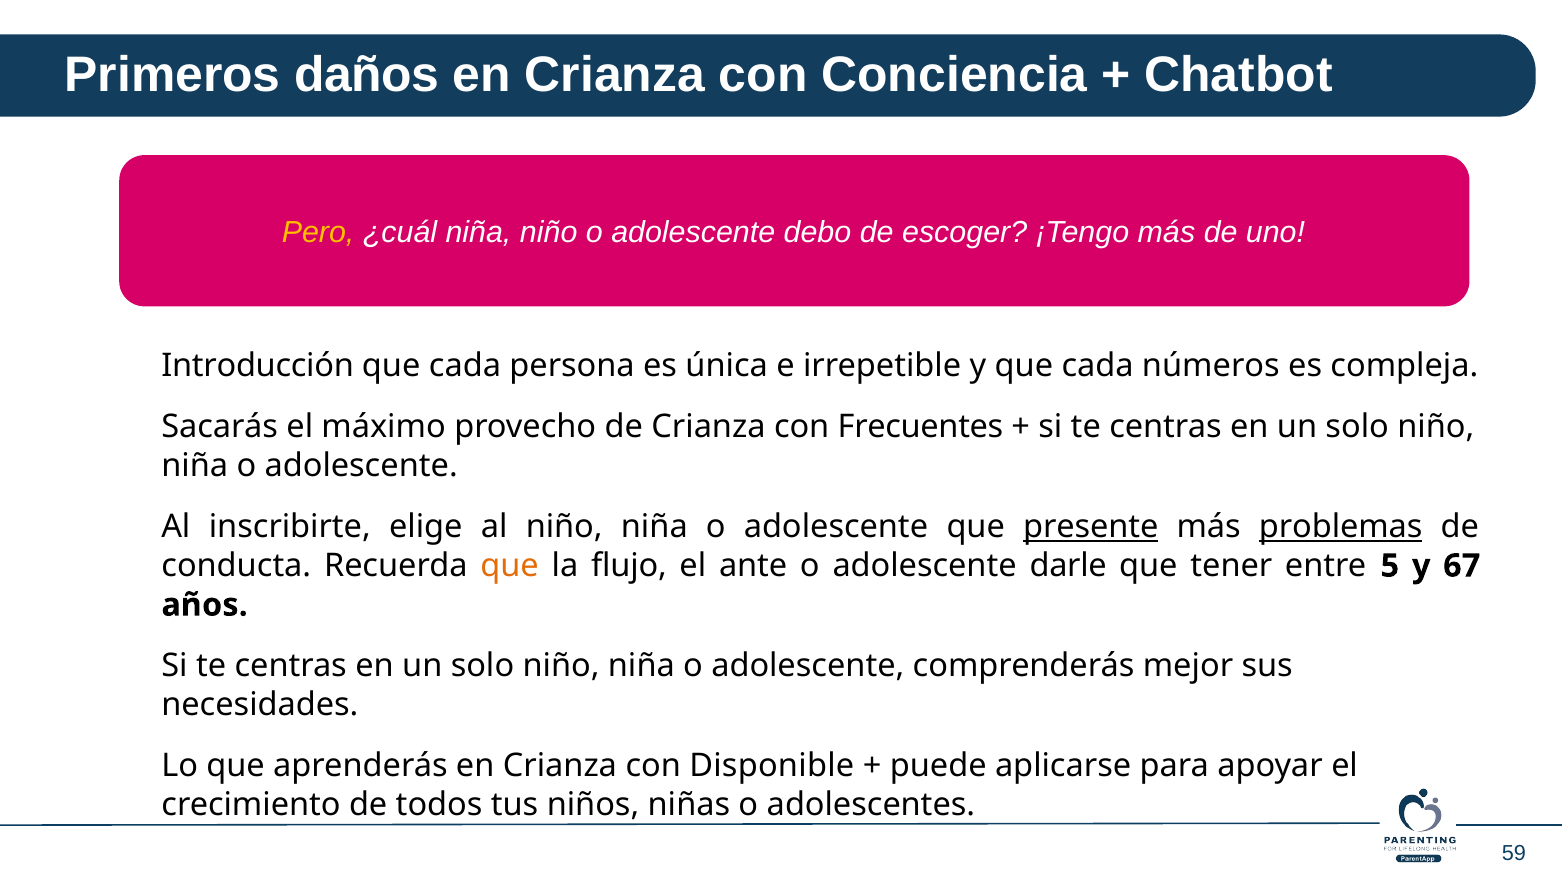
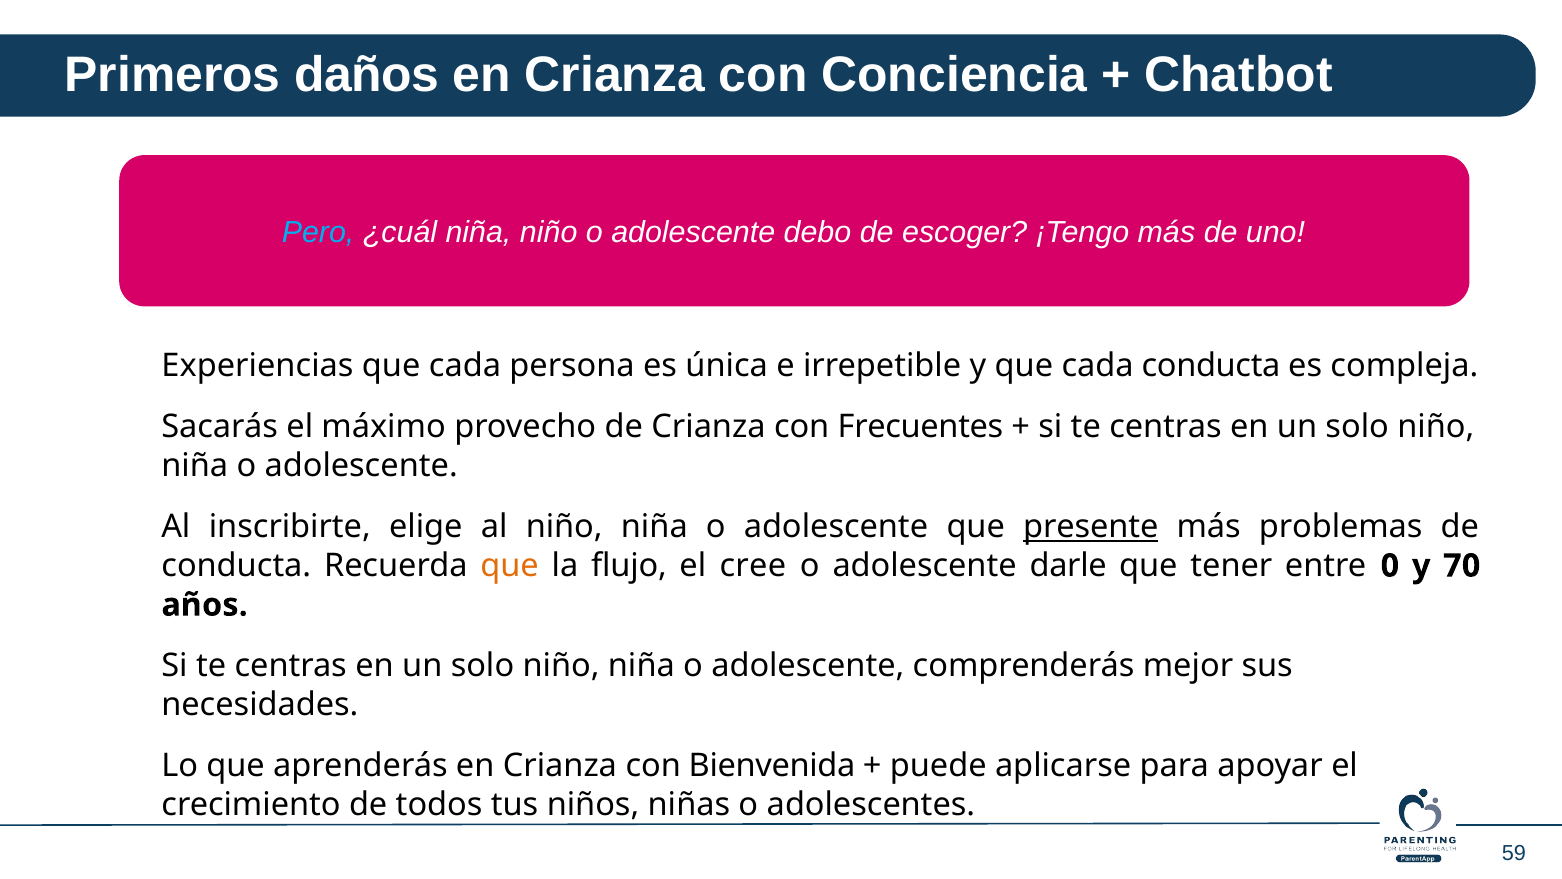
Pero colour: yellow -> light blue (318, 233)
Introducción: Introducción -> Experiencias (257, 366)
cada números: números -> conducta (1211, 366)
problemas underline: present -> none (1341, 527)
ante: ante -> cree (753, 566)
5: 5 -> 0 (1390, 566)
67: 67 -> 70 (1462, 566)
Disponible: Disponible -> Bienvenida (772, 765)
